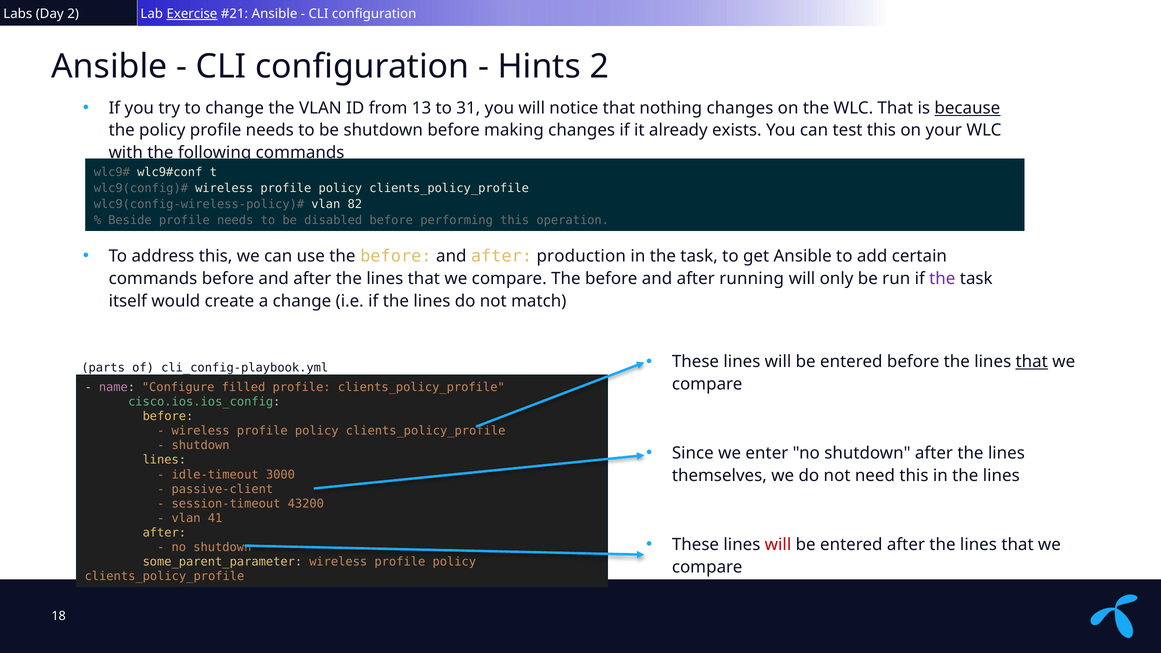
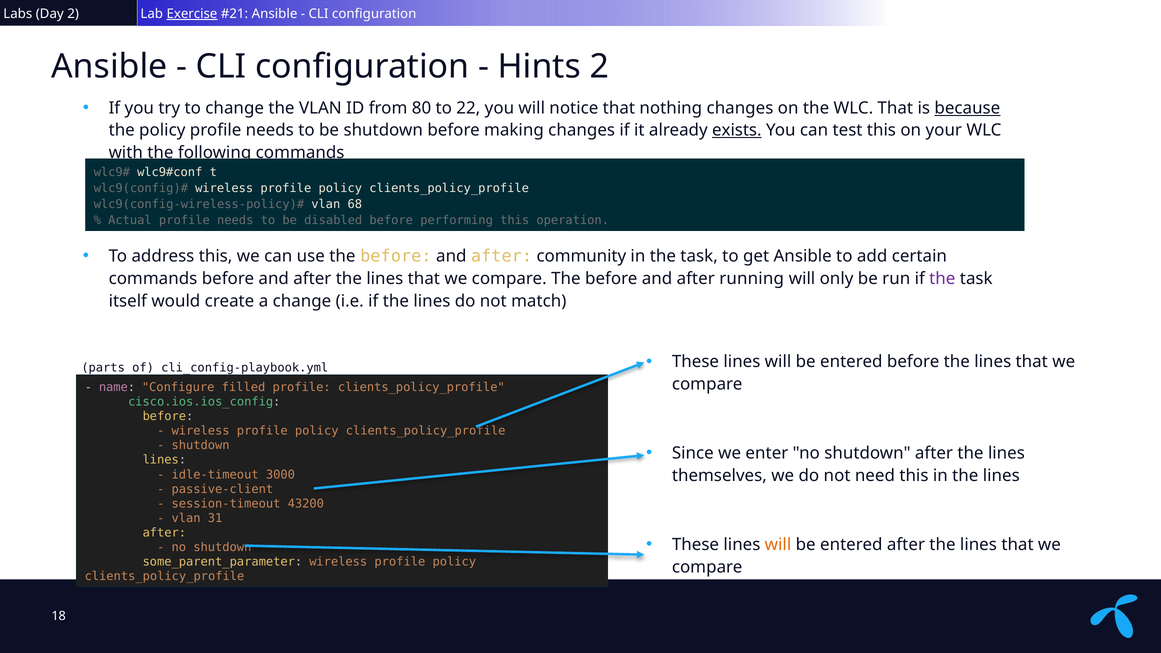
13: 13 -> 80 (422, 108)
31: 31 -> 22 (468, 108)
exists underline: none -> present (737, 130)
82: 82 -> 68 (355, 204)
Beside: Beside -> Actual (130, 220)
production: production -> community (581, 256)
that underline: present -> none (1032, 362)
41: 41 -> 31 (215, 518)
will colour: red -> orange (778, 545)
